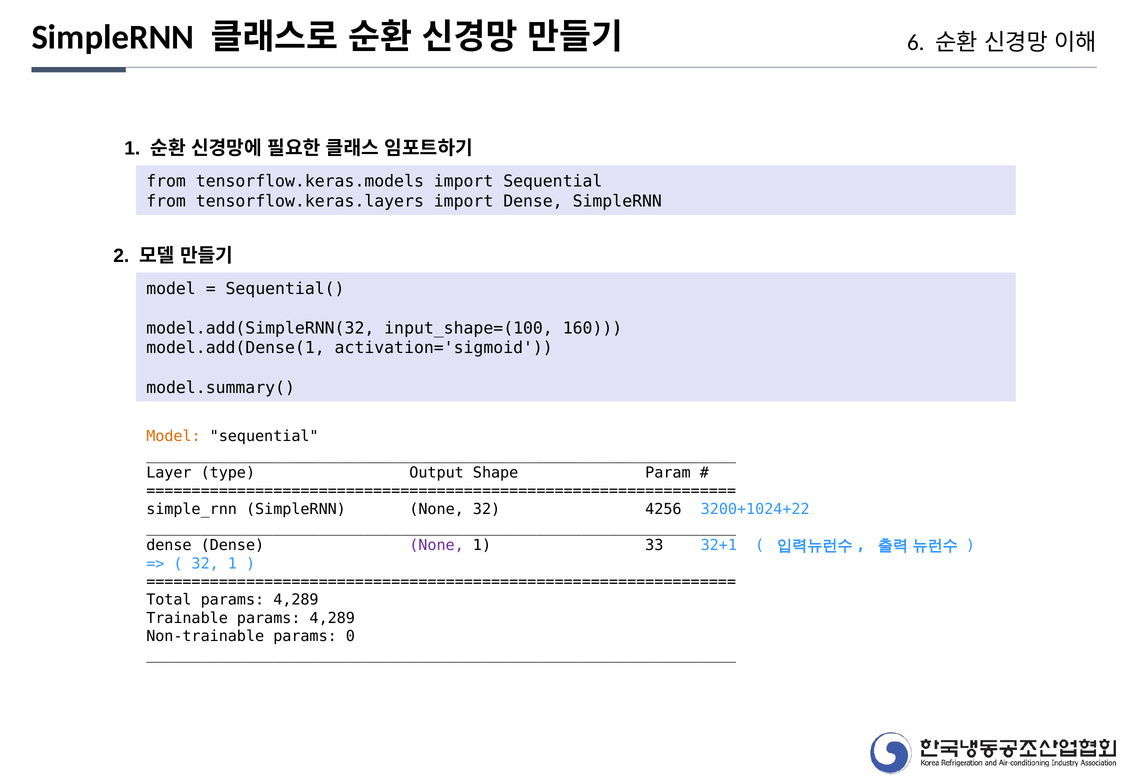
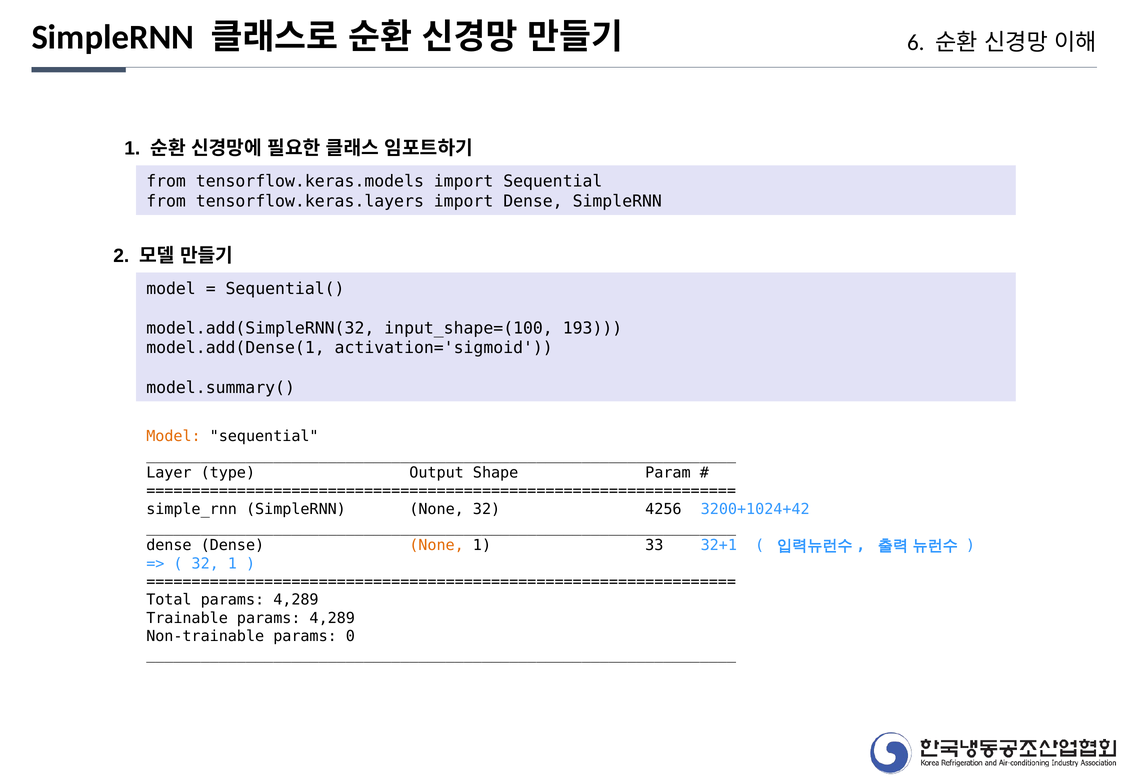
160: 160 -> 193 (593, 328)
3200+1024+22: 3200+1024+22 -> 3200+1024+42 (755, 509)
None colour: purple -> orange (437, 545)
